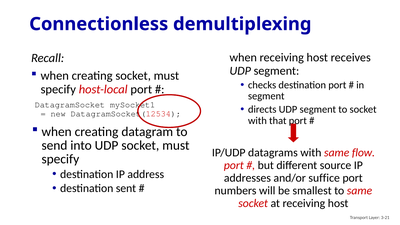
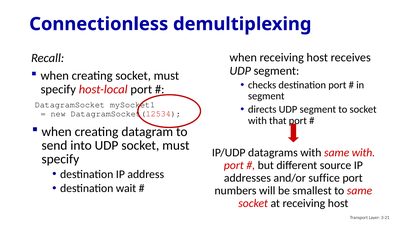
same flow: flow -> with (363, 153)
sent: sent -> wait (126, 188)
